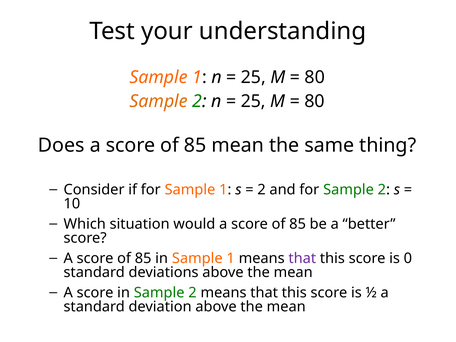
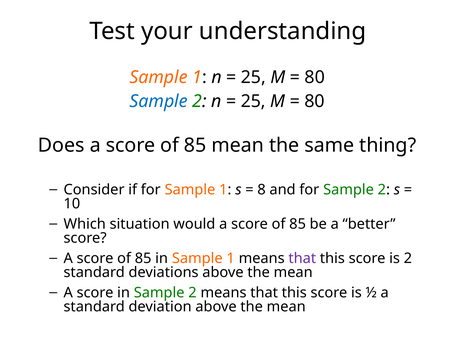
Sample colour: orange -> blue (159, 101)
2: 2 -> 8 (262, 190)
is 0: 0 -> 2 (408, 258)
